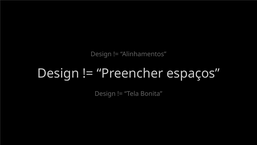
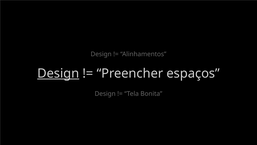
Design underline: none -> present (58, 73)
